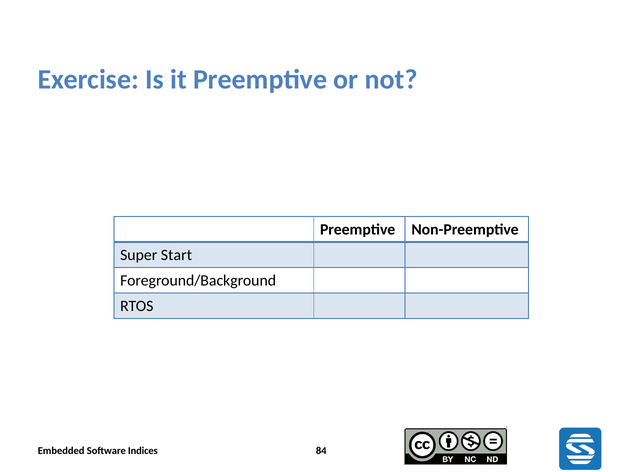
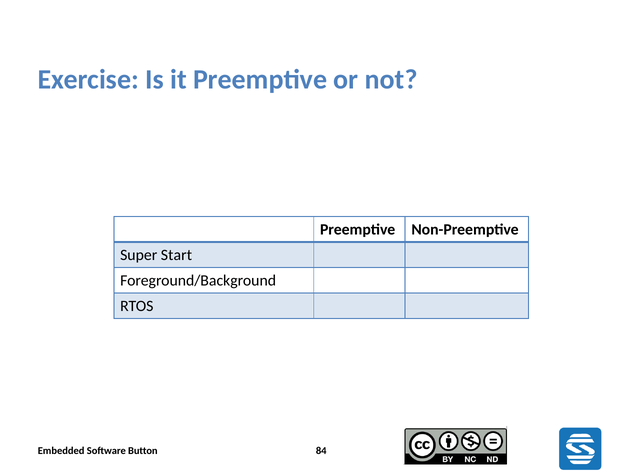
Indices: Indices -> Button (143, 451)
